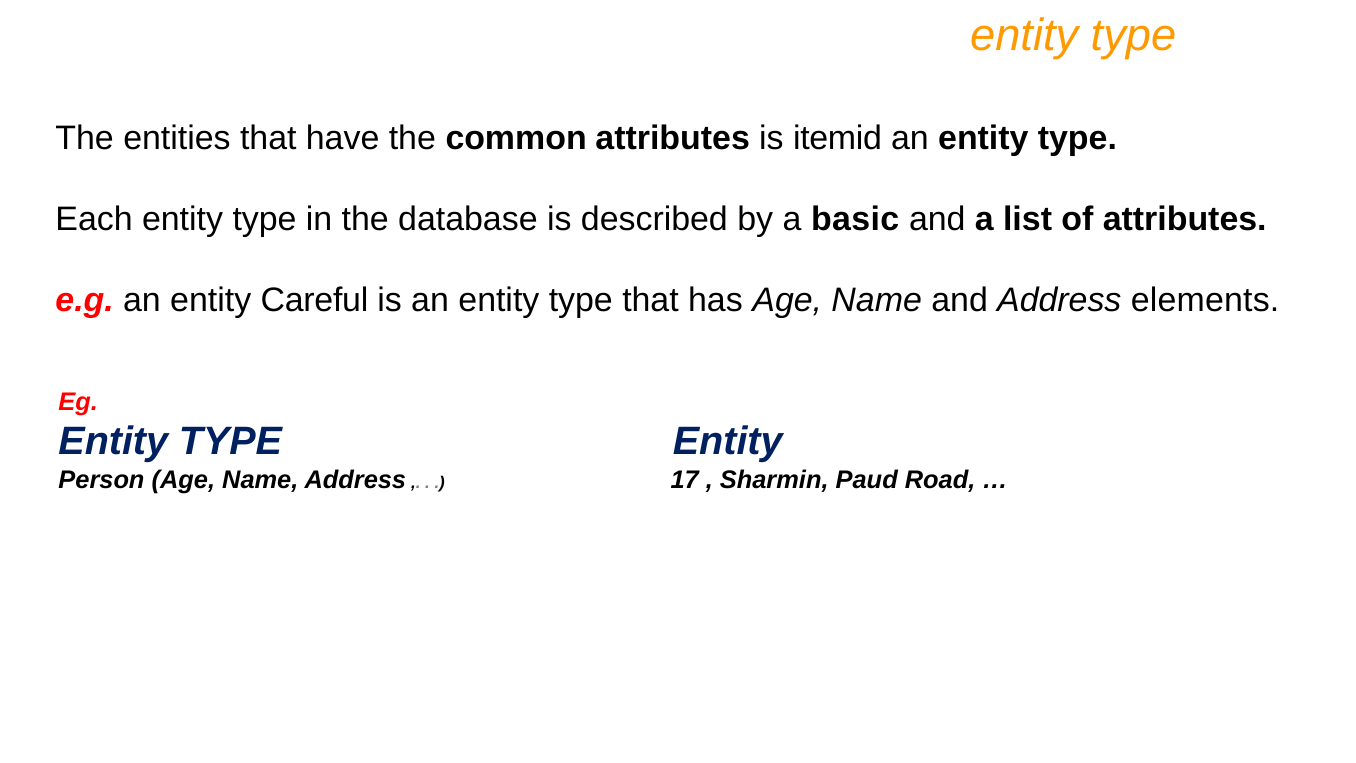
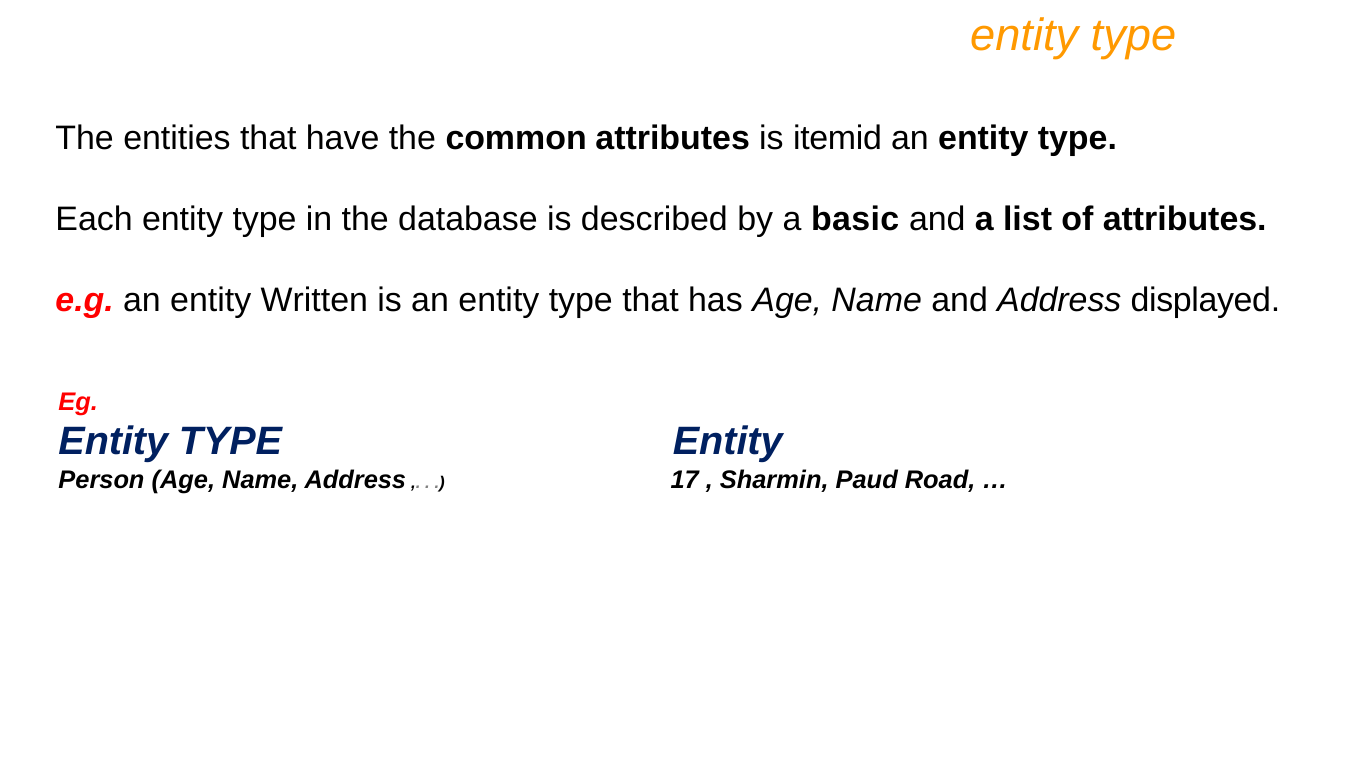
Careful: Careful -> Written (314, 301)
elements: elements -> displayed (1205, 301)
